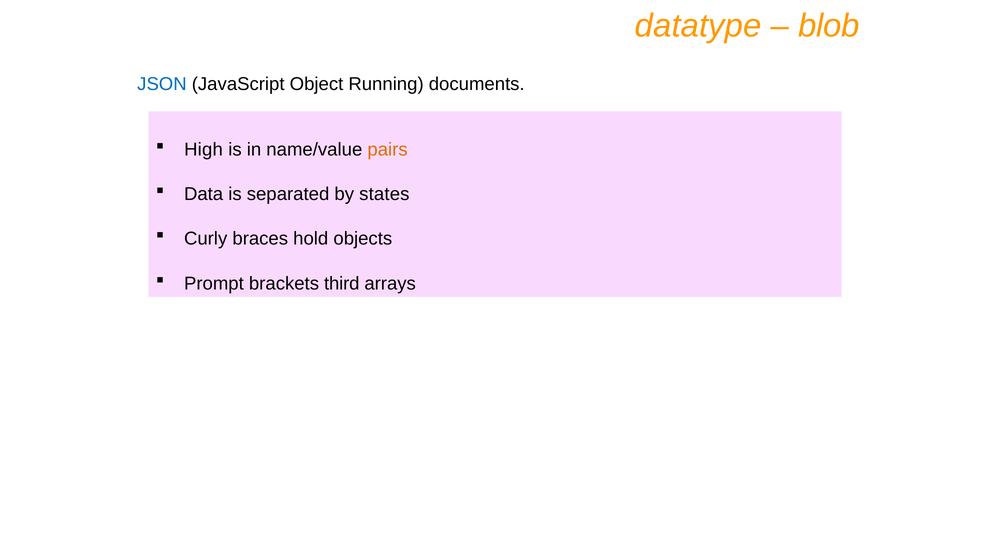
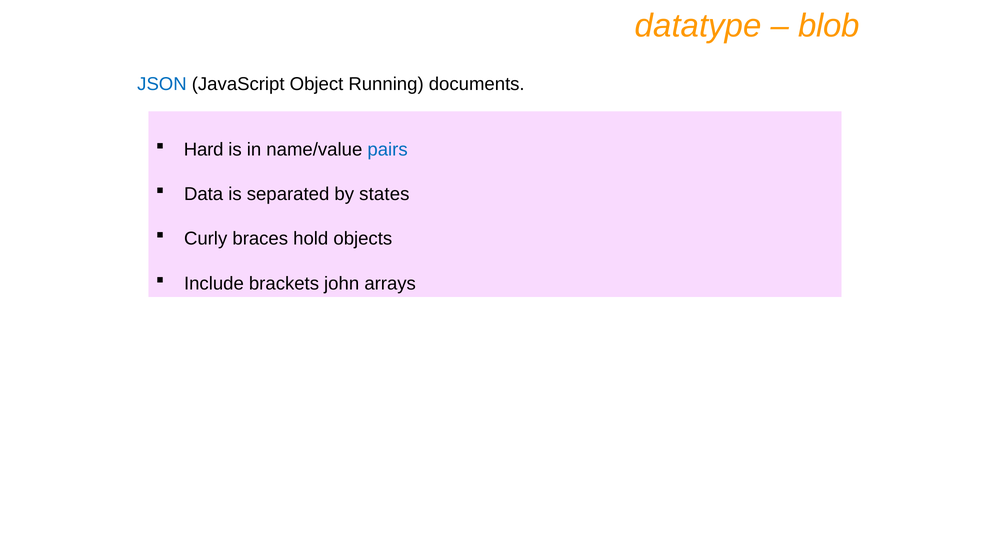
High: High -> Hard (204, 150)
pairs colour: orange -> blue (388, 150)
Prompt: Prompt -> Include (214, 283)
third: third -> john (342, 283)
